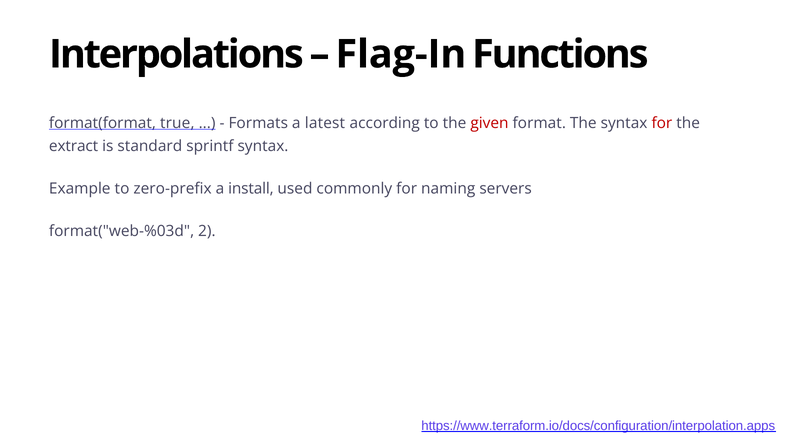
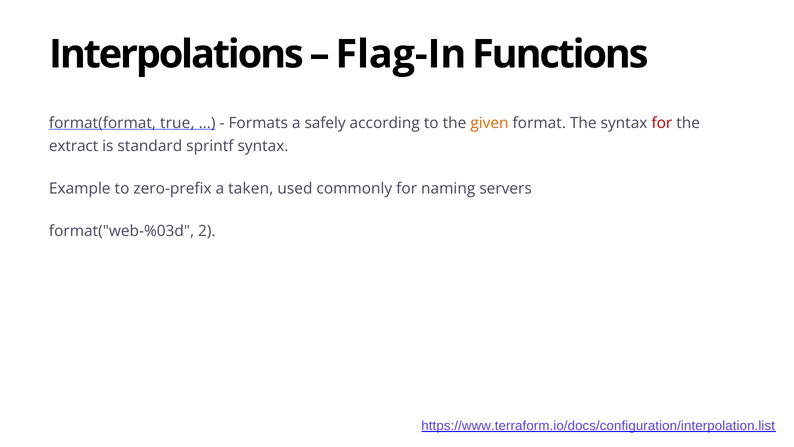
latest: latest -> safely (325, 123)
given colour: red -> orange (489, 123)
install: install -> taken (251, 188)
https://www.terraform.io/docs/configuration/interpolation.apps: https://www.terraform.io/docs/configuration/interpolation.apps -> https://www.terraform.io/docs/configuration/interpolation.list (598, 425)
